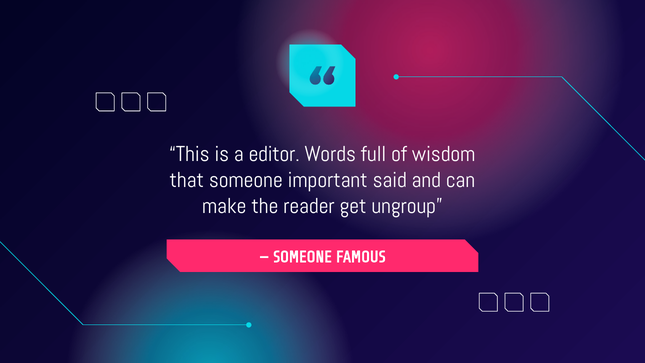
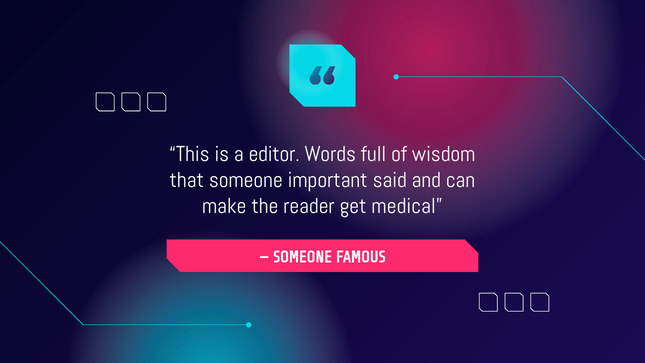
ungroup: ungroup -> medical (407, 206)
